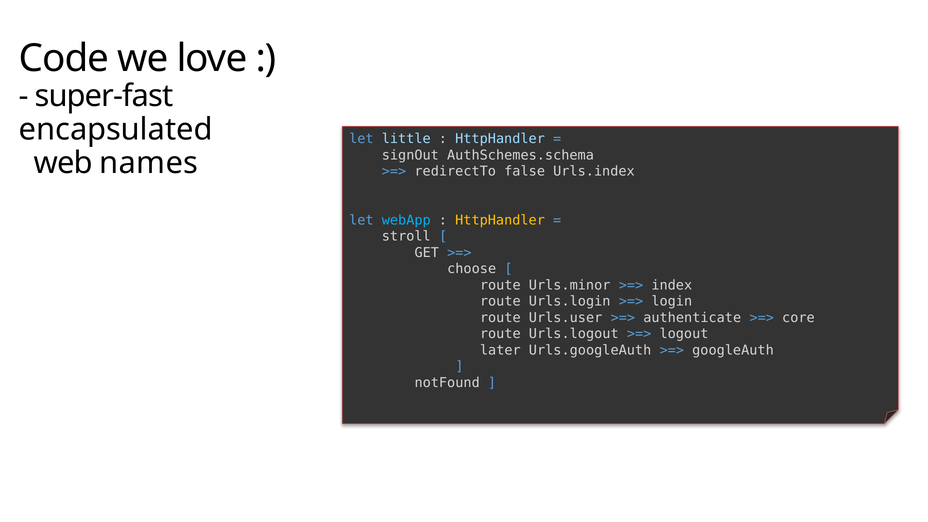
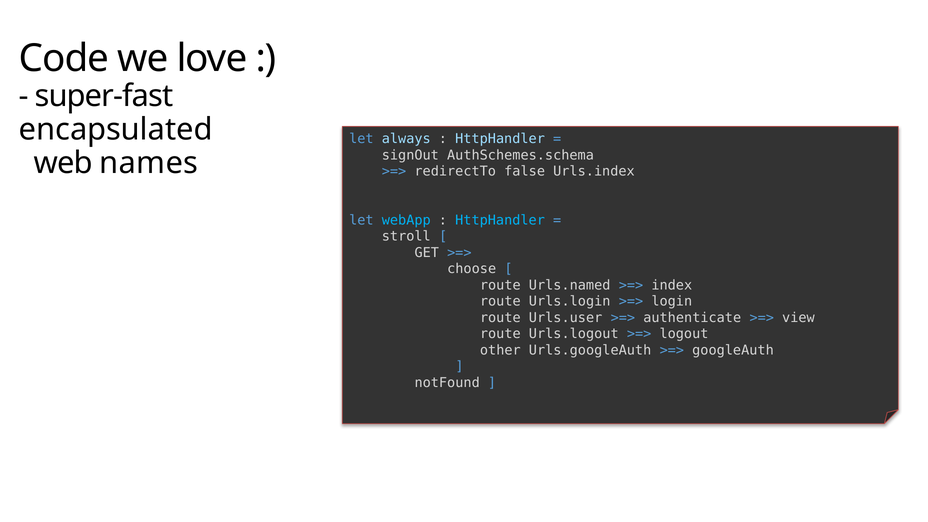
little: little -> always (406, 139)
HttpHandler colour: yellow -> light blue (500, 220)
Urls.minor: Urls.minor -> Urls.named (570, 285)
core: core -> view (798, 318)
later: later -> other (500, 350)
